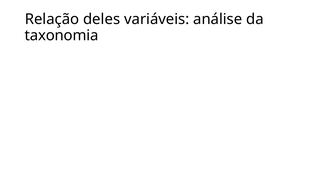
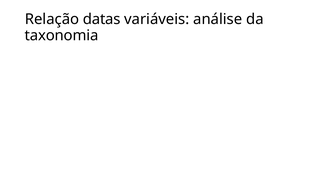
deles: deles -> datas (102, 19)
